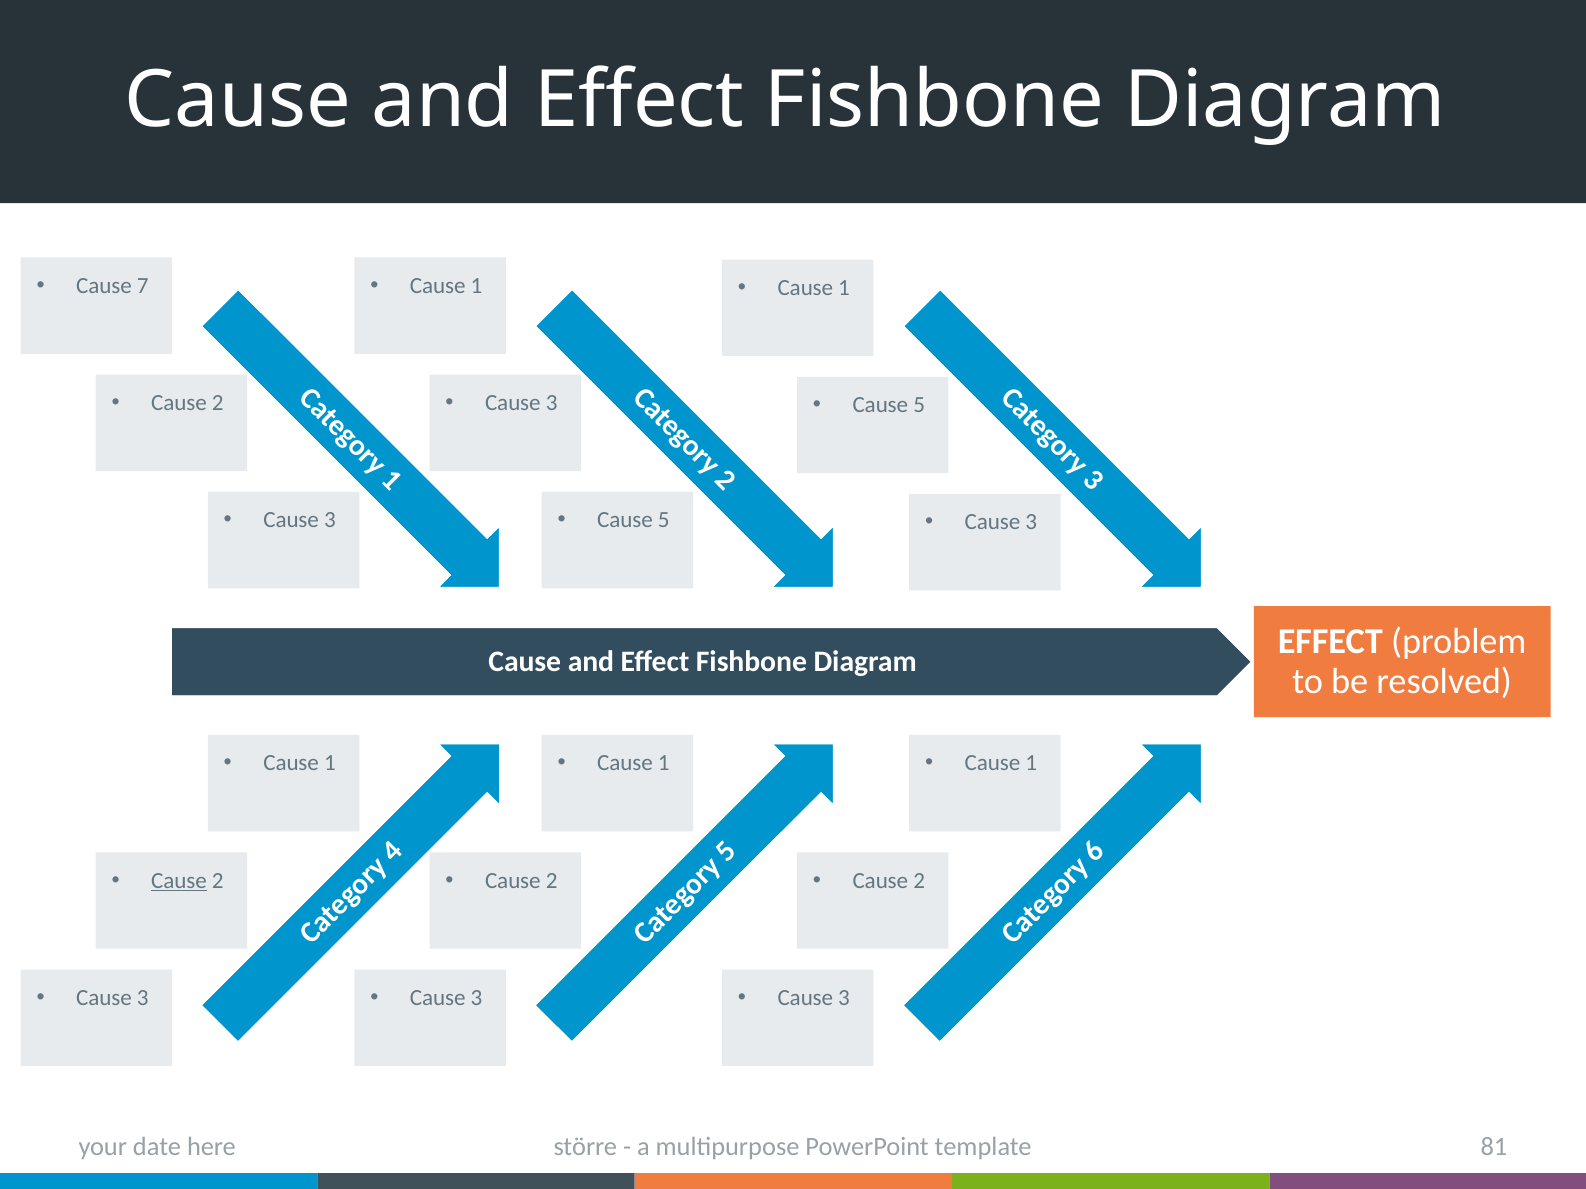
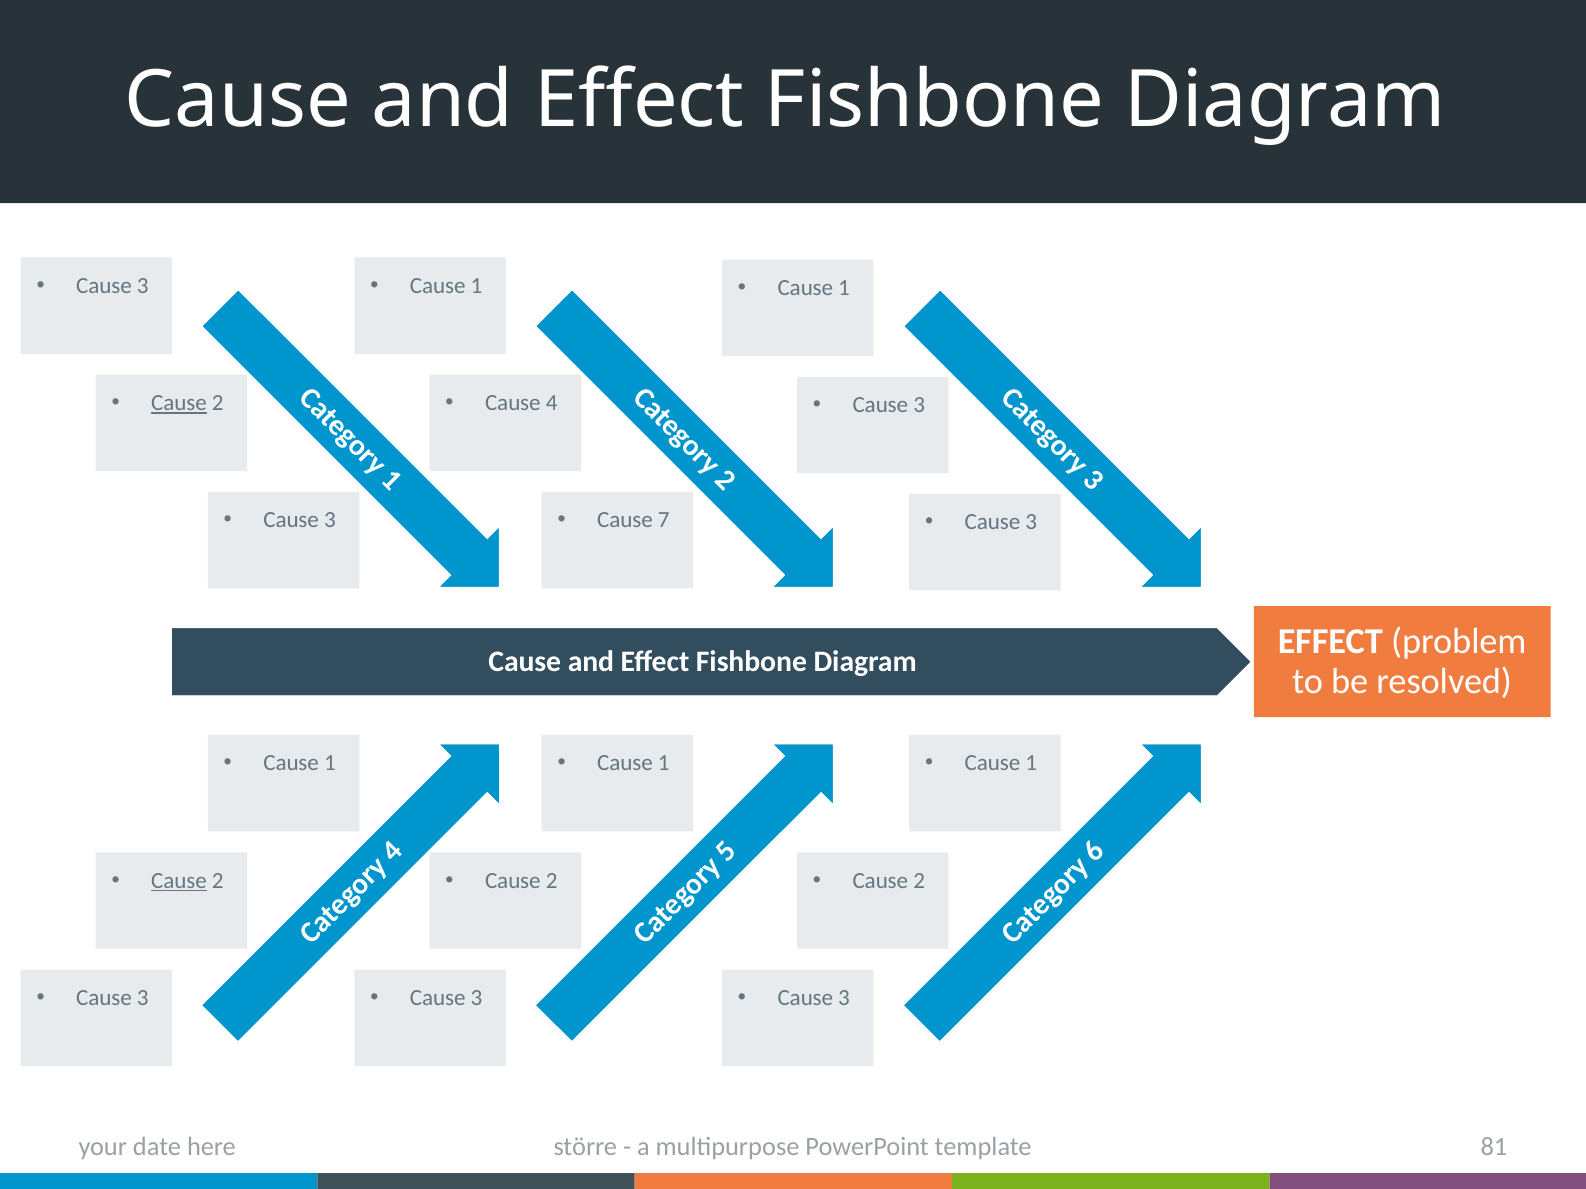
7: 7 -> 3 (143, 286)
Cause underline: none -> present (179, 403)
3: 3 -> 4 (552, 403)
5: 5 -> 3 (919, 405)
5: 5 -> 7 (664, 520)
